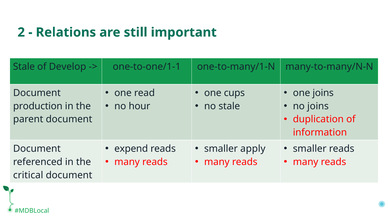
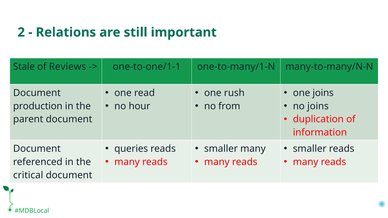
Develop: Develop -> Reviews (68, 67)
cups: cups -> rush (234, 93)
no stale: stale -> from (229, 106)
expend: expend -> queries (131, 149)
smaller apply: apply -> many (253, 149)
